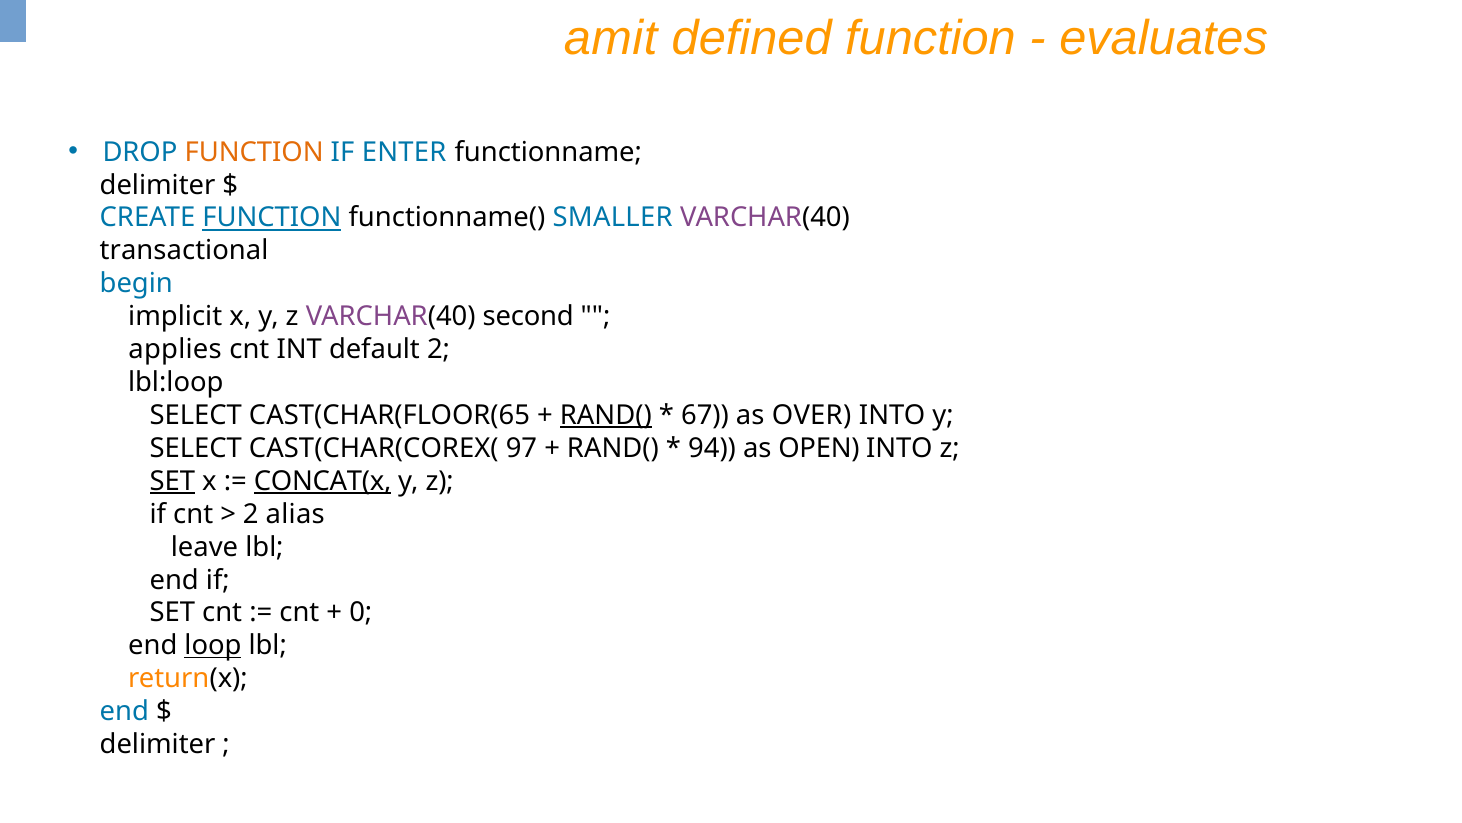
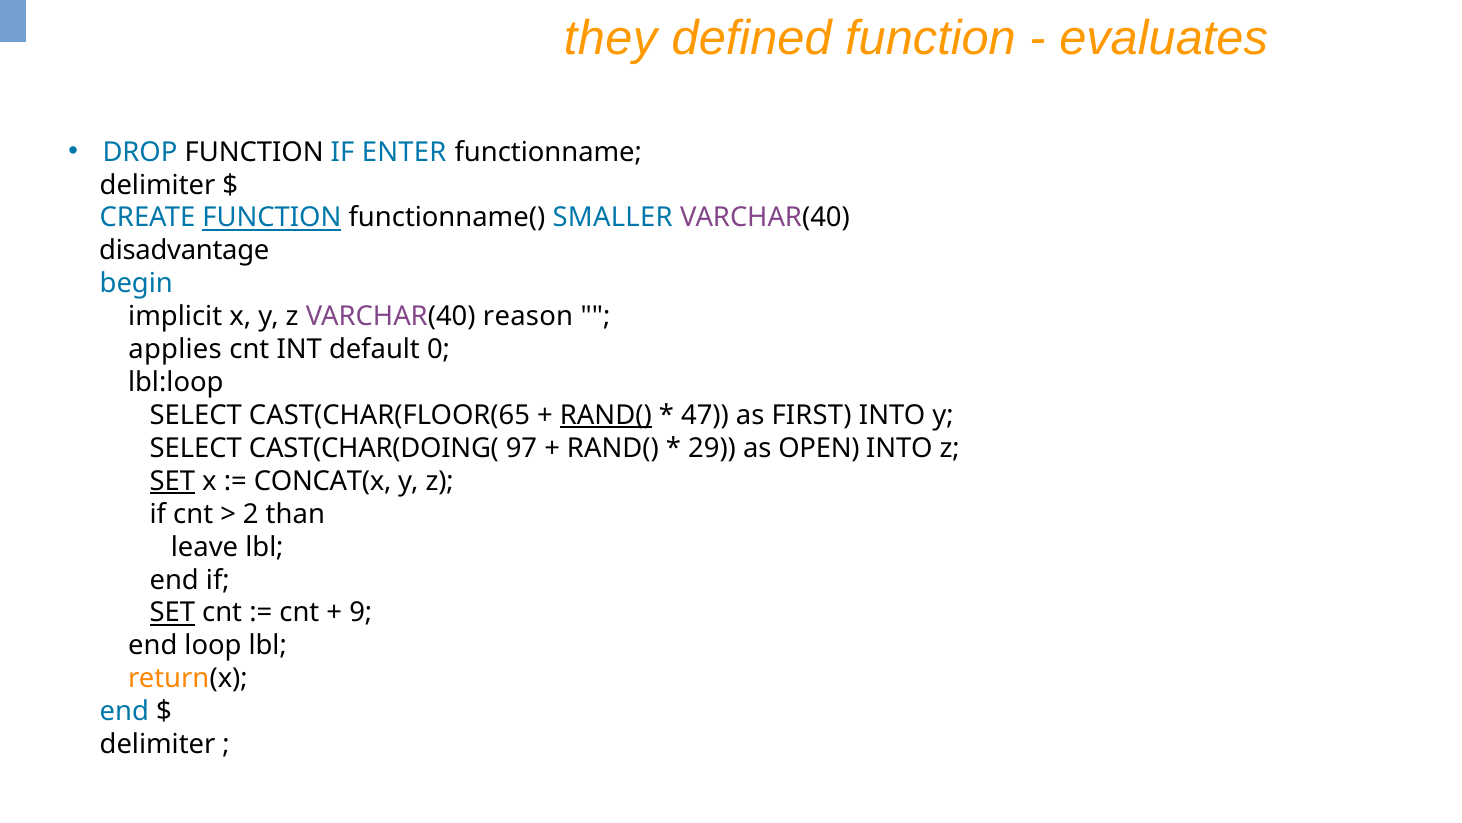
amit: amit -> they (611, 38)
FUNCTION colour: orange -> black (254, 152)
transactional: transactional -> disadvantage (184, 251)
second: second -> reason (528, 316)
default 2: 2 -> 0 (439, 349)
67: 67 -> 47 (705, 415)
OVER: OVER -> FIRST (812, 415)
CAST(CHAR(COREX(: CAST(CHAR(COREX( -> CAST(CHAR(DOING( (374, 448)
94: 94 -> 29 (712, 448)
CONCAT(x underline: present -> none (323, 481)
alias: alias -> than (295, 514)
SET underline: none -> present (172, 612)
0: 0 -> 9 (361, 612)
loop underline: present -> none (213, 645)
